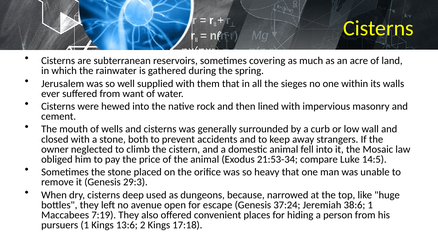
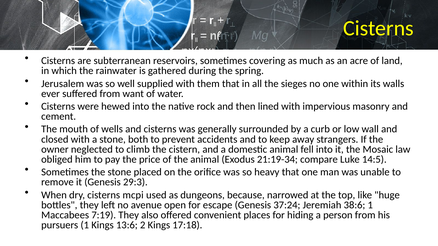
21:53-34: 21:53-34 -> 21:19-34 (277, 160)
deep: deep -> mcpi (133, 195)
